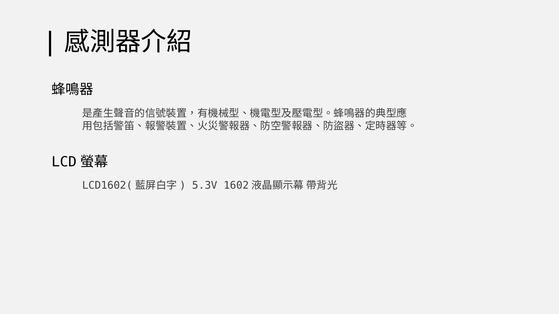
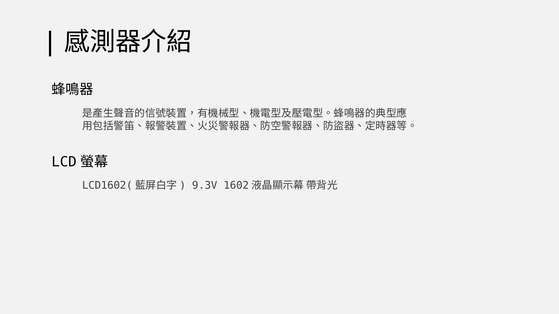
5.3V: 5.3V -> 9.3V (205, 186)
